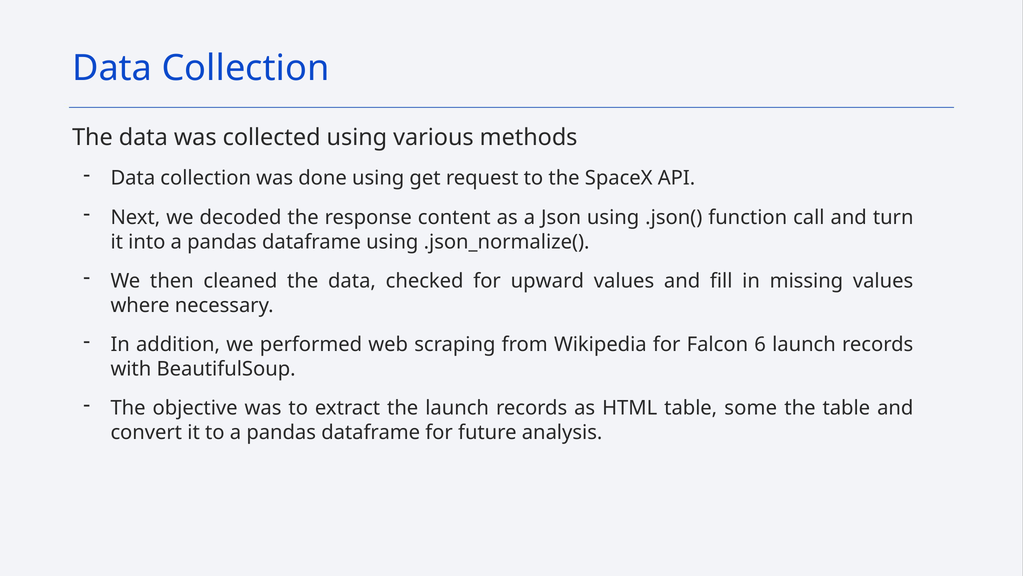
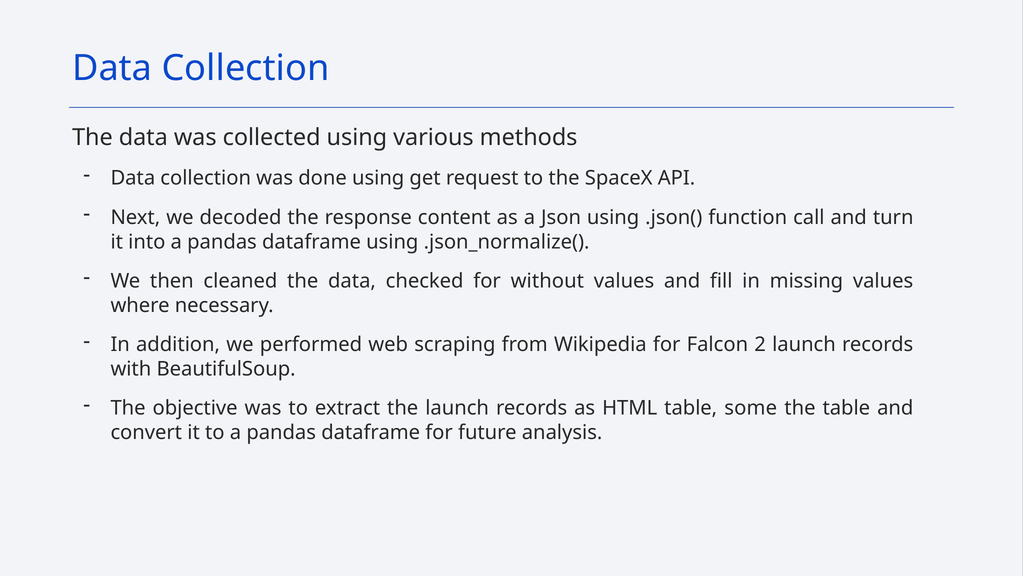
upward: upward -> without (547, 281)
6: 6 -> 2 (760, 344)
